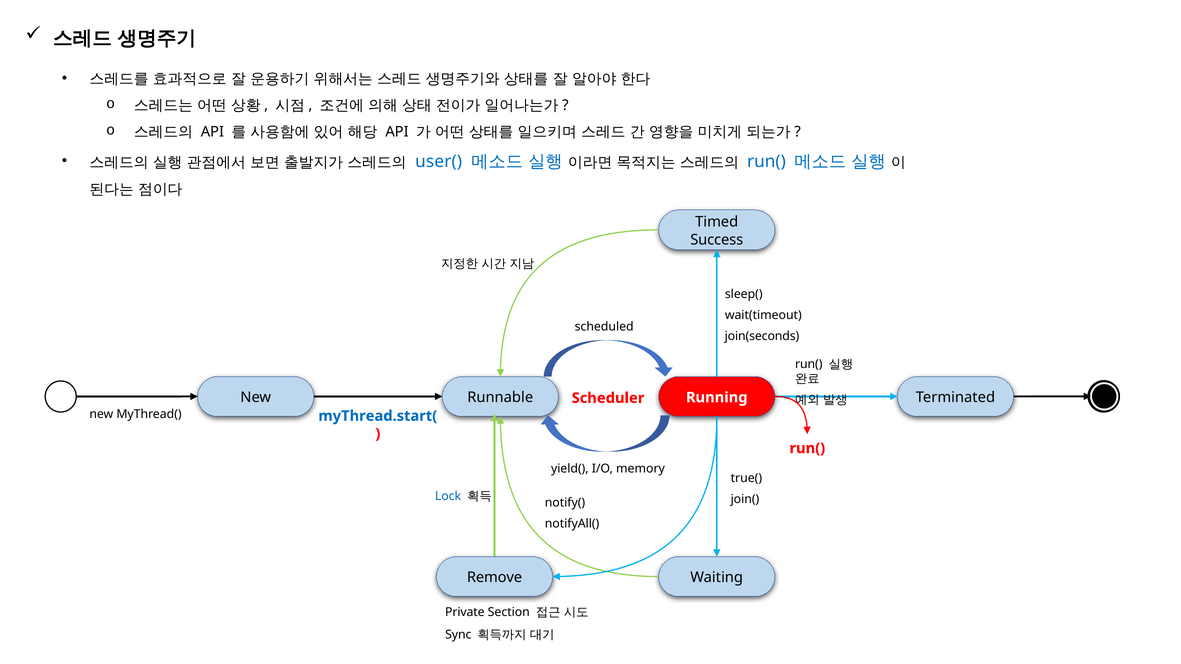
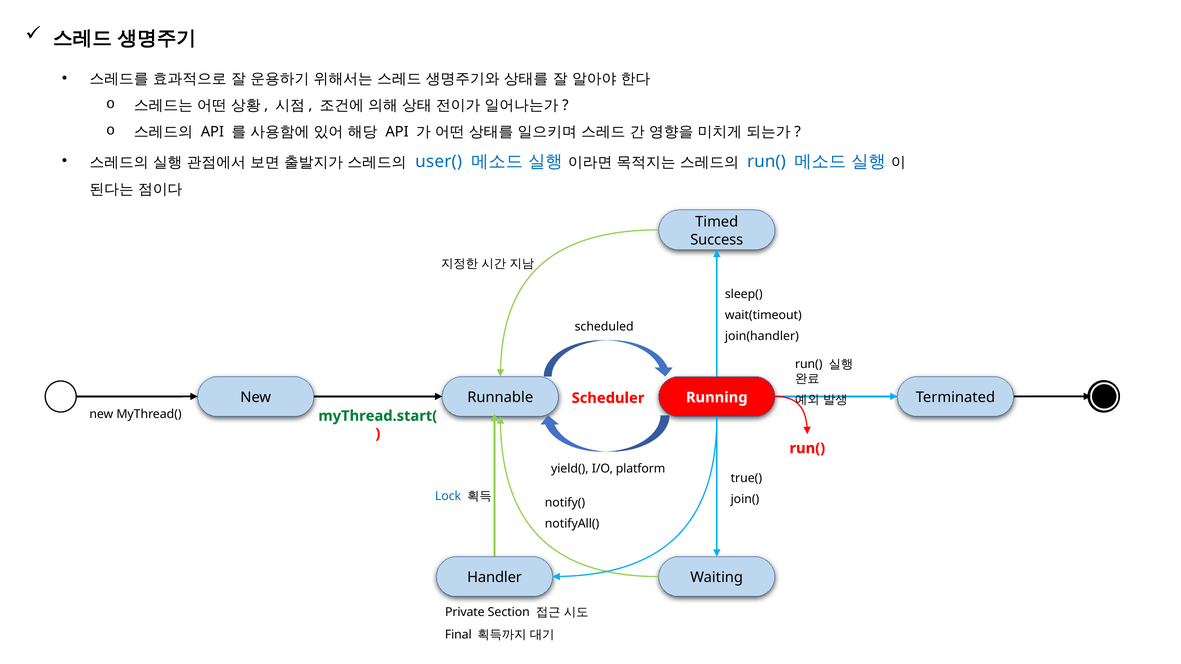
join(seconds: join(seconds -> join(handler (762, 336)
myThread.start( colour: blue -> green (378, 416)
memory: memory -> platform (641, 469)
Remove: Remove -> Handler (495, 578)
Sync: Sync -> Final (458, 635)
